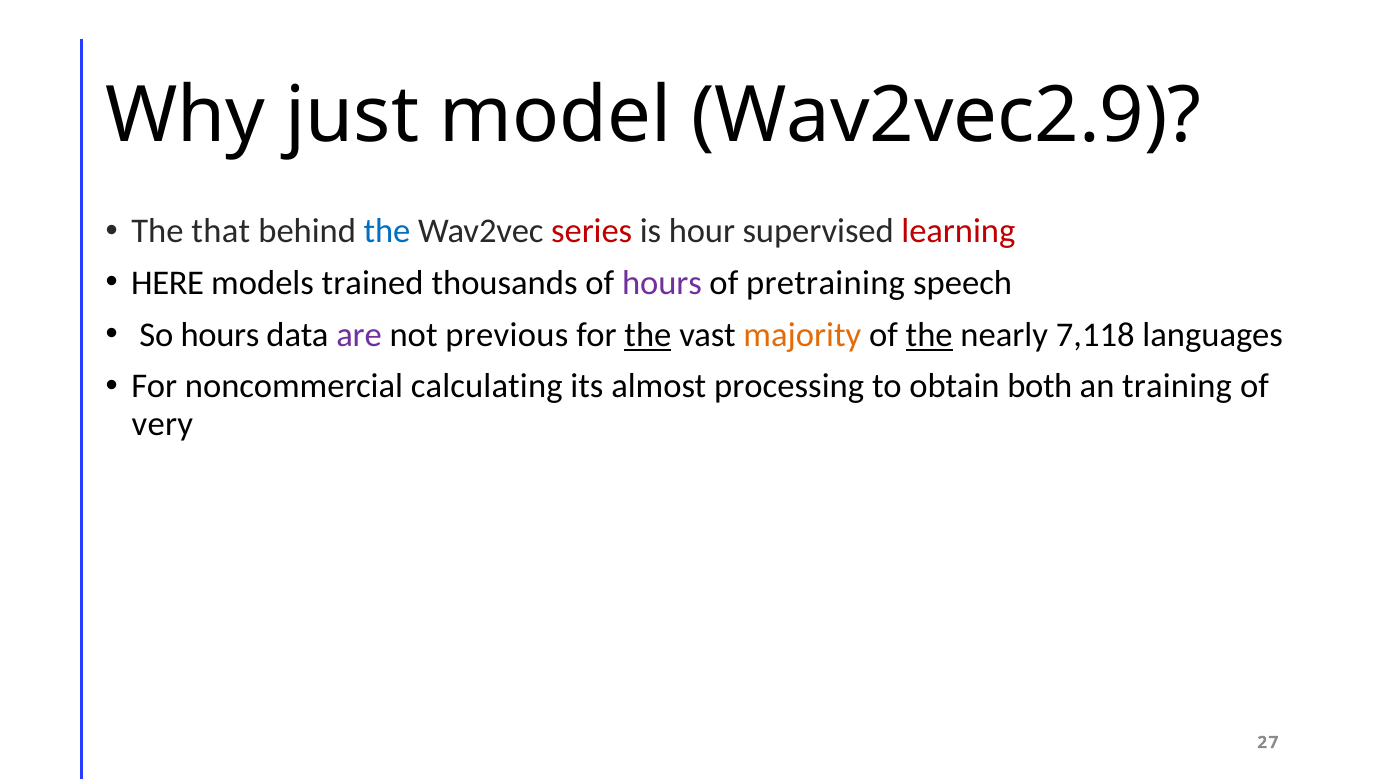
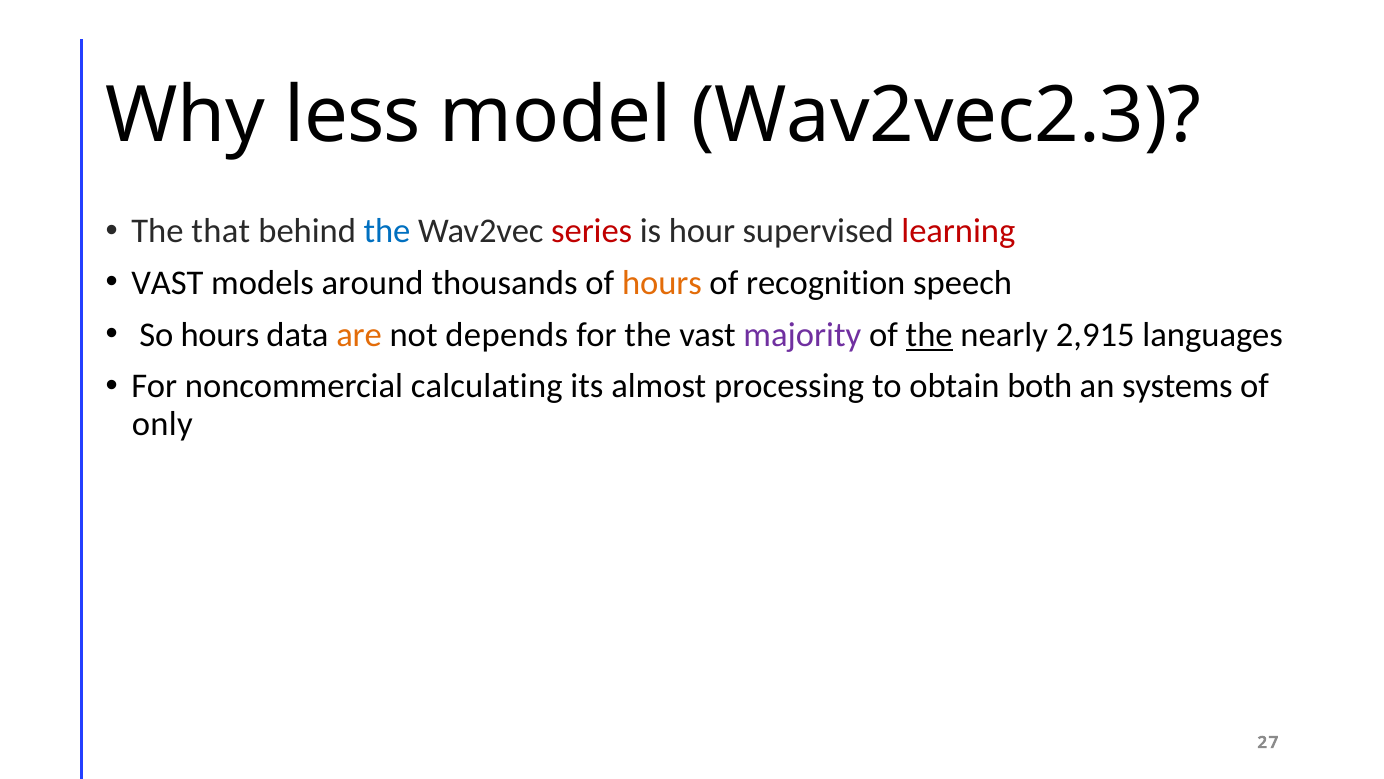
just: just -> less (353, 116)
Wav2vec2.9: Wav2vec2.9 -> Wav2vec2.3 (946, 116)
HERE: HERE -> VAST (167, 283)
trained: trained -> around (373, 283)
hours colour: purple -> orange (662, 283)
pretraining: pretraining -> recognition (826, 283)
are colour: purple -> orange (359, 334)
previous: previous -> depends (507, 334)
the underline: present -> none (648, 334)
majority colour: orange -> purple (802, 334)
7,118: 7,118 -> 2,915 (1095, 334)
training: training -> systems (1177, 386)
very: very -> only (162, 424)
